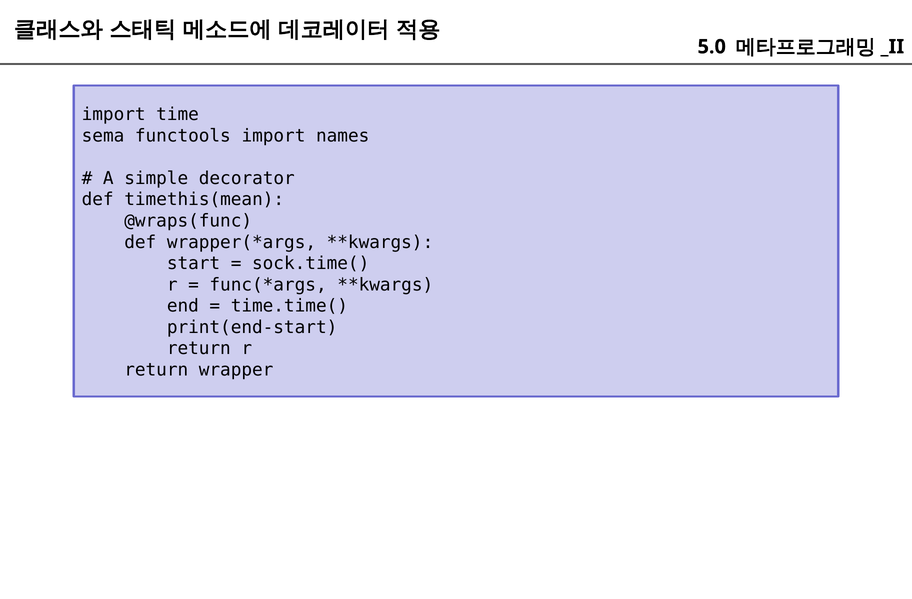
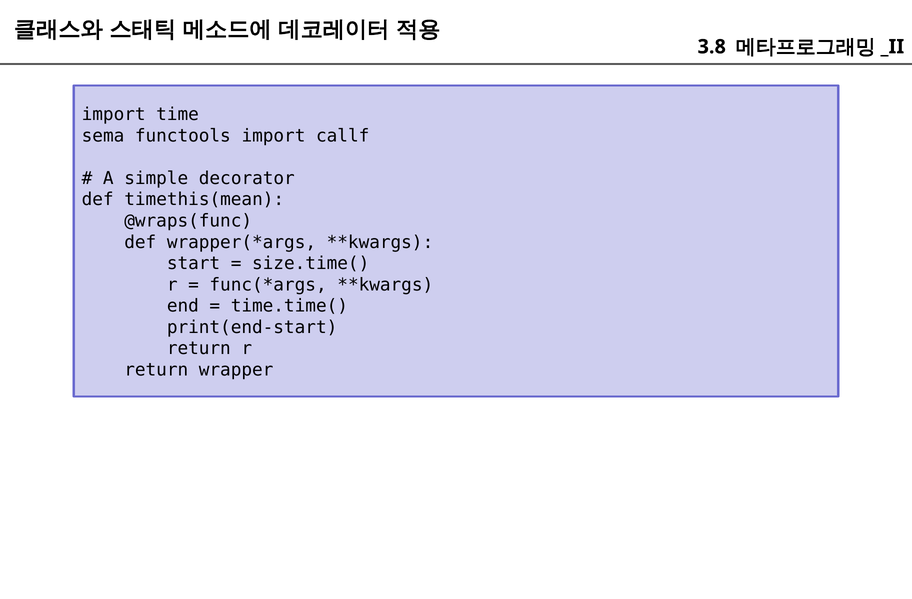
5.0: 5.0 -> 3.8 (712, 47)
names: names -> callf (343, 136)
sock.time(: sock.time( -> size.time( (311, 264)
